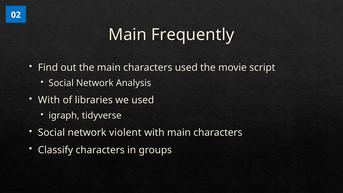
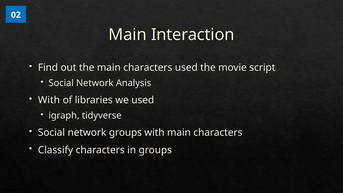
Frequently: Frequently -> Interaction (193, 35)
network violent: violent -> groups (125, 133)
